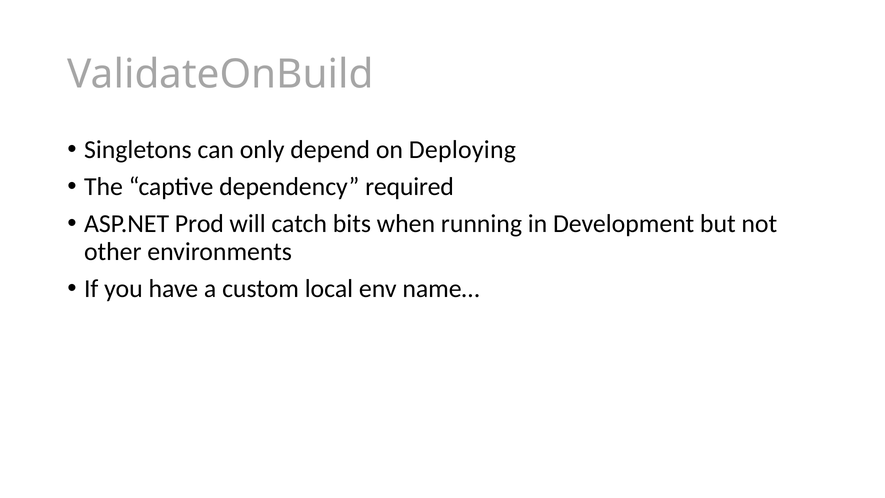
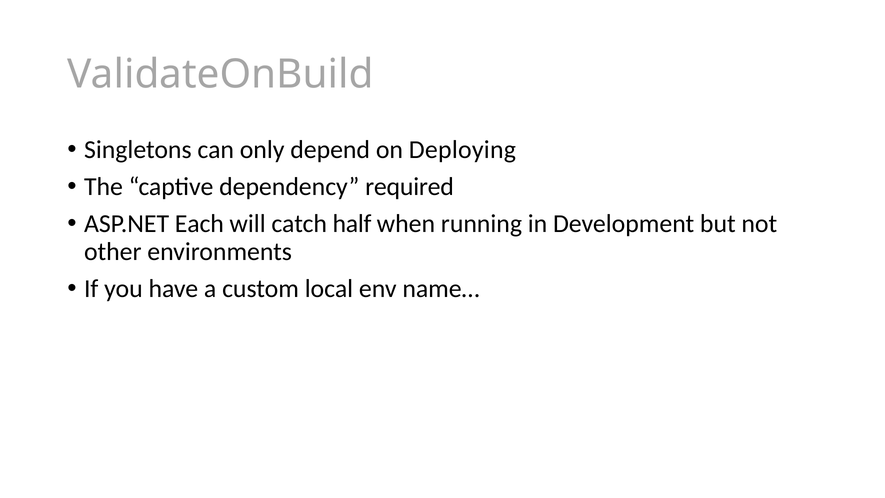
Prod: Prod -> Each (199, 224)
bits: bits -> half (352, 224)
